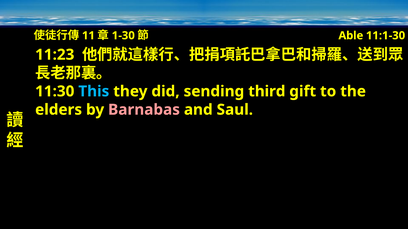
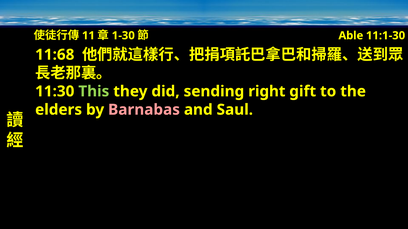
11:23: 11:23 -> 11:68 (55, 55)
This colour: light blue -> light green (94, 92)
third: third -> right (267, 92)
